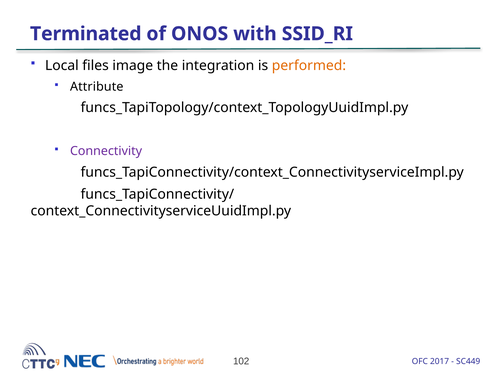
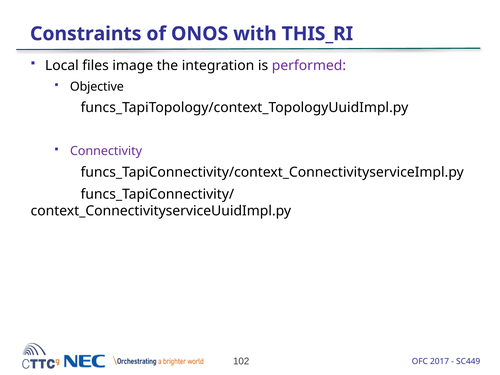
Terminated: Terminated -> Constraints (86, 34)
SSID_RI: SSID_RI -> THIS_RI (317, 34)
performed colour: orange -> purple (309, 65)
Attribute: Attribute -> Objective (97, 87)
